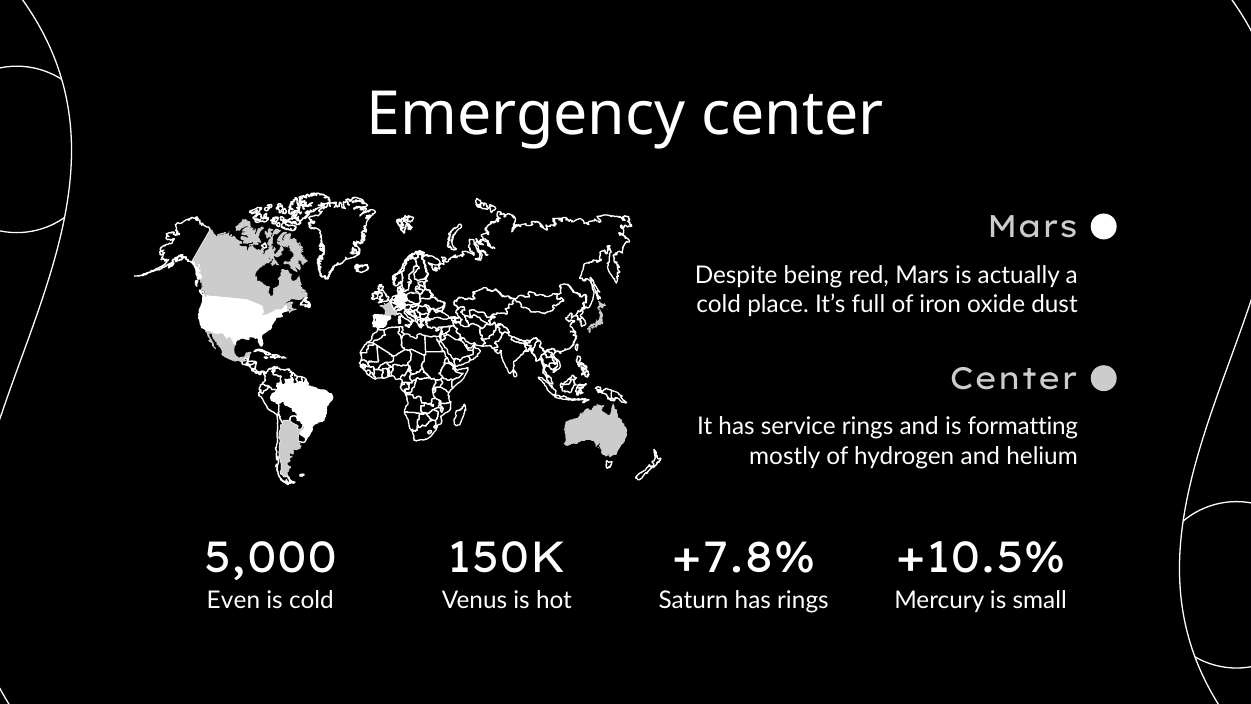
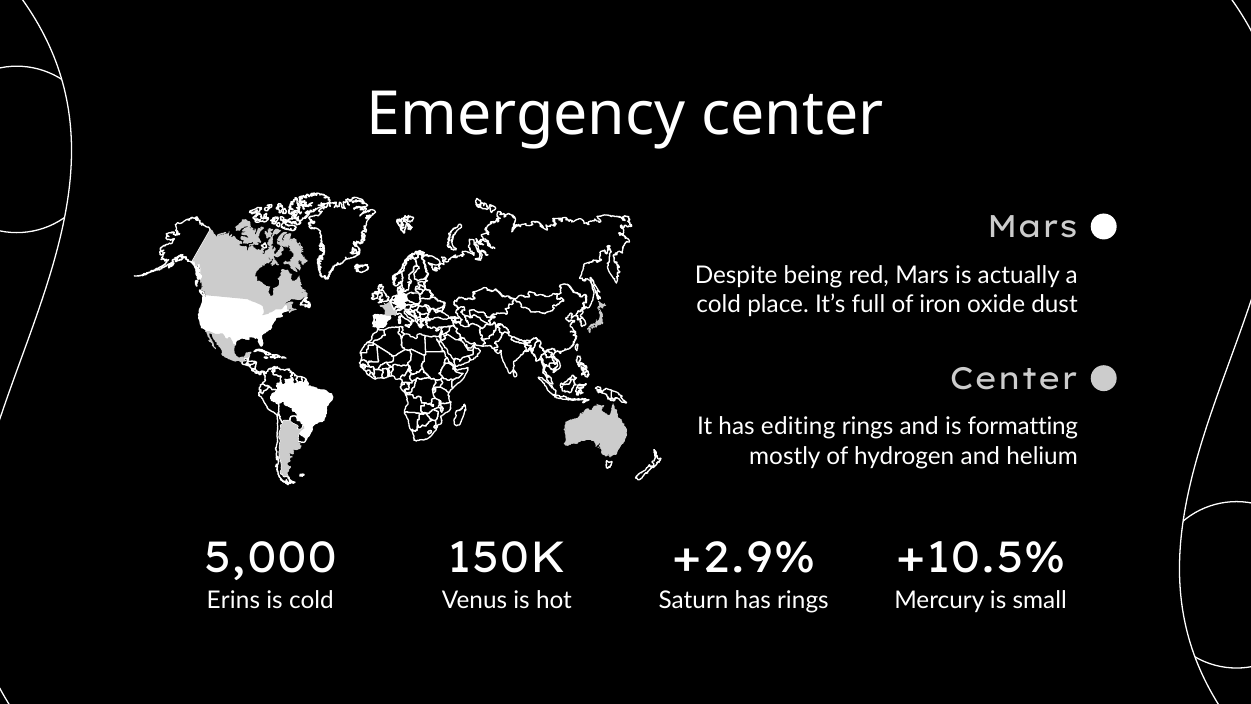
service: service -> editing (798, 427)
+7.8%: +7.8% -> +2.9% (744, 558)
Even: Even -> Erins (233, 600)
